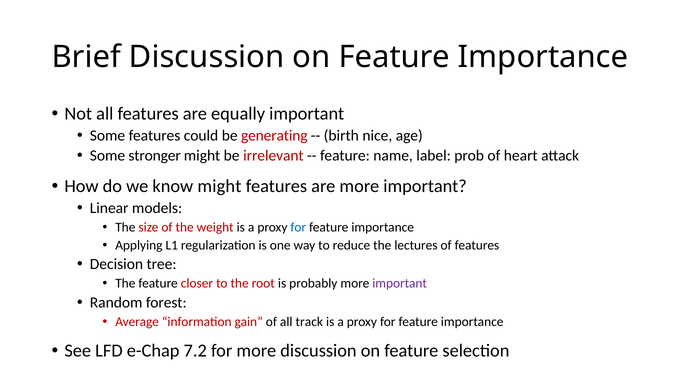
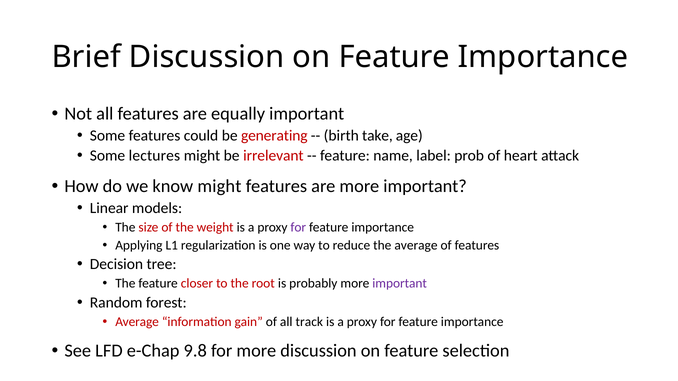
nice: nice -> take (377, 136)
stronger: stronger -> lectures (154, 156)
for colour: blue -> purple (298, 227)
the lectures: lectures -> average (416, 245)
7.2: 7.2 -> 9.8 (195, 351)
